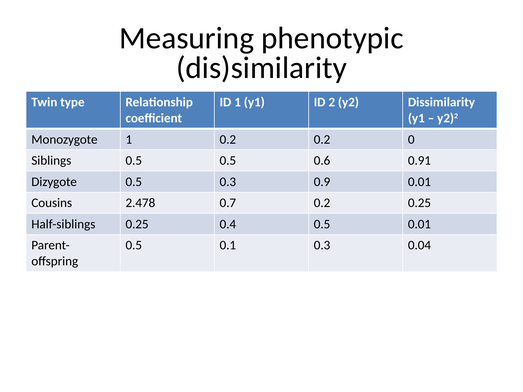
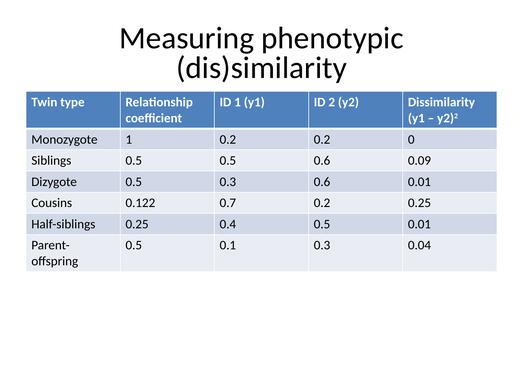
0.91: 0.91 -> 0.09 (419, 161)
0.3 0.9: 0.9 -> 0.6 (322, 182)
2.478: 2.478 -> 0.122 (140, 203)
